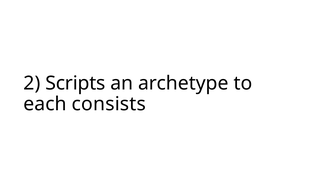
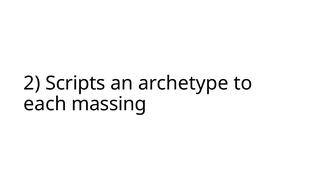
consists: consists -> massing (109, 104)
